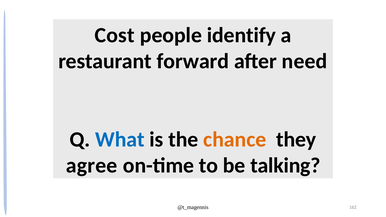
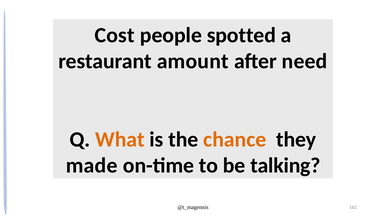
identify: identify -> spotted (241, 35)
forward: forward -> amount (193, 61)
What colour: blue -> orange (120, 139)
agree: agree -> made (92, 166)
